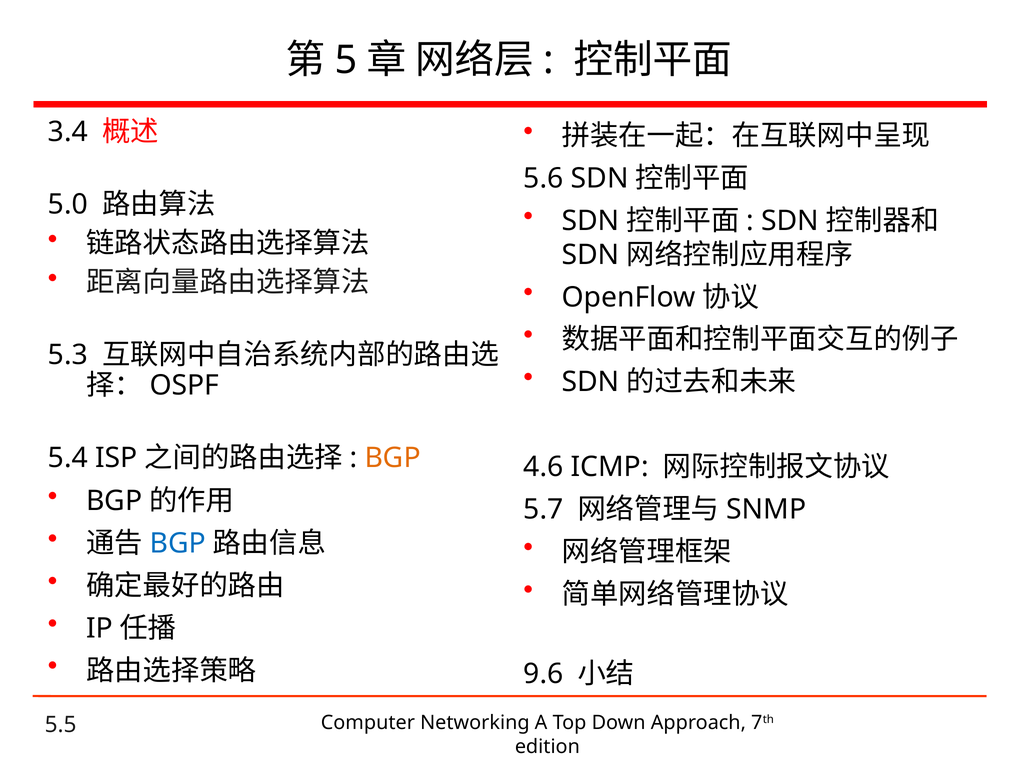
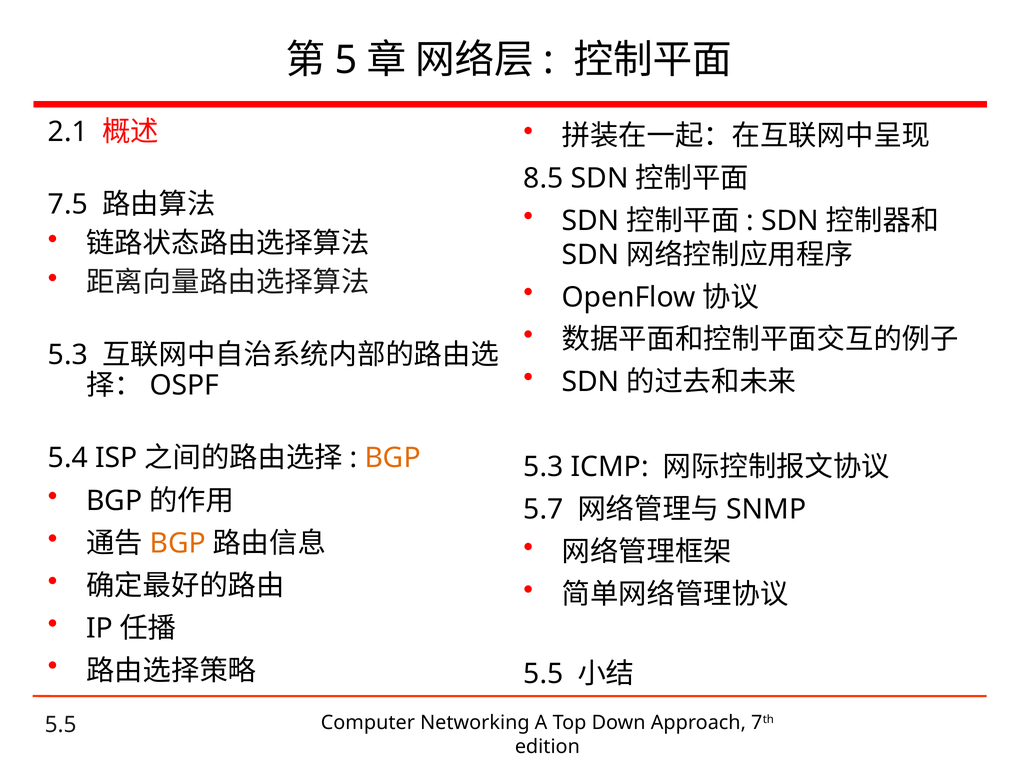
3.4: 3.4 -> 2.1 (68, 132)
5.6: 5.6 -> 8.5 (543, 178)
5.0: 5.0 -> 7.5 (68, 204)
4.6: 4.6 -> 5.3 (543, 467)
BGP colour: blue -> orange (178, 543)
9.6: 9.6 -> 5.5 (543, 674)
